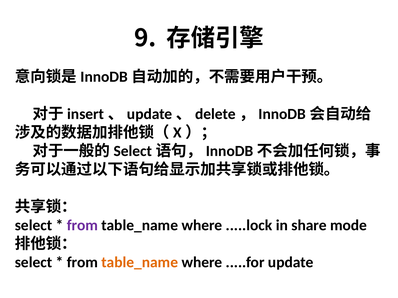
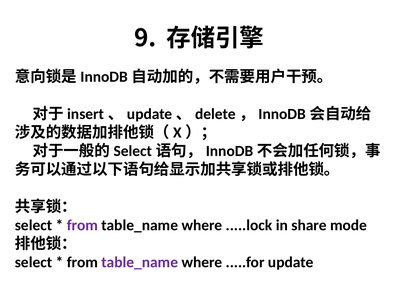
table_name colour: orange -> purple (140, 263)
